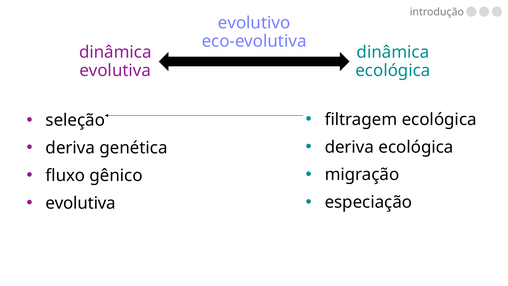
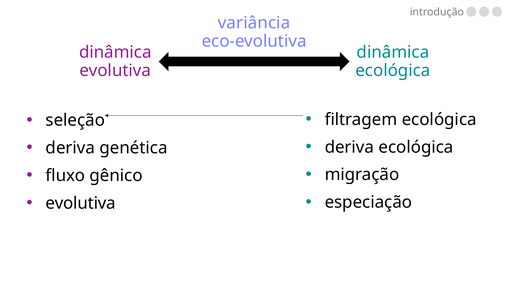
evolutivo: evolutivo -> variância (254, 23)
